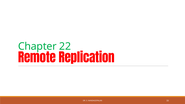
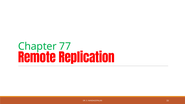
22: 22 -> 77 (65, 46)
